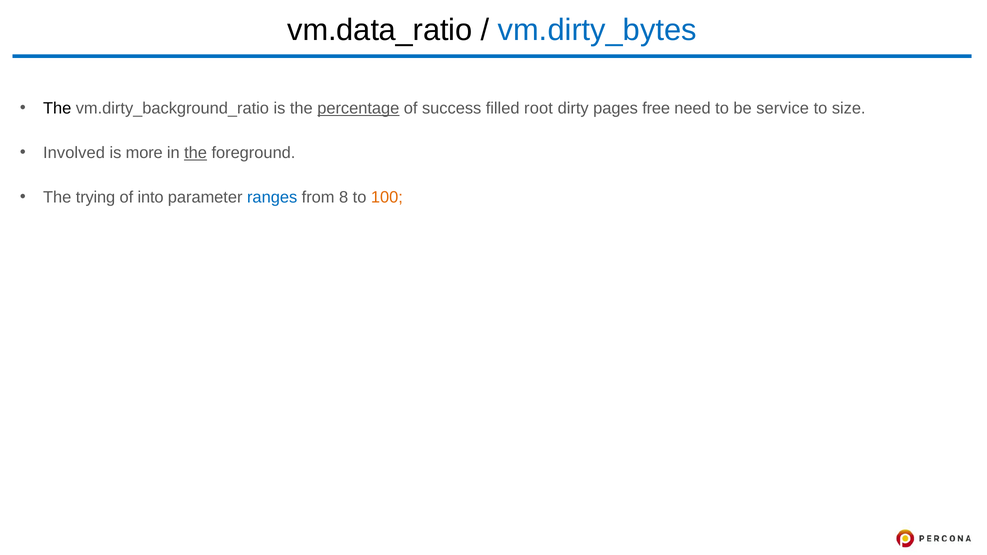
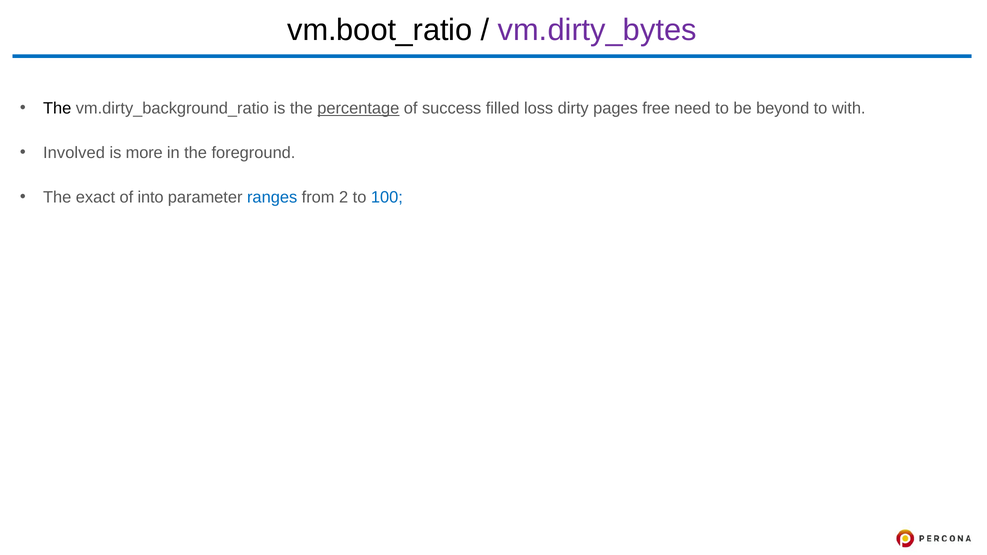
vm.data_ratio: vm.data_ratio -> vm.boot_ratio (380, 30)
vm.dirty_bytes colour: blue -> purple (597, 30)
root: root -> loss (539, 108)
service: service -> beyond (783, 108)
size: size -> with (849, 108)
the underline: present -> none (196, 153)
trying: trying -> exact (95, 198)
8: 8 -> 2 (344, 198)
100 colour: orange -> blue (387, 198)
